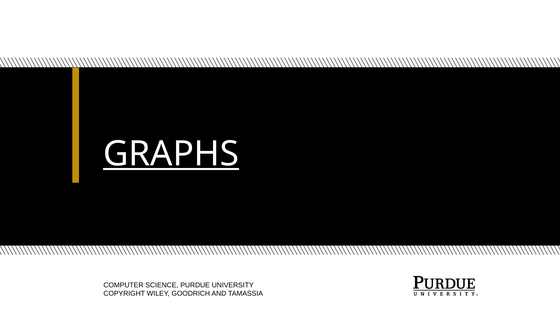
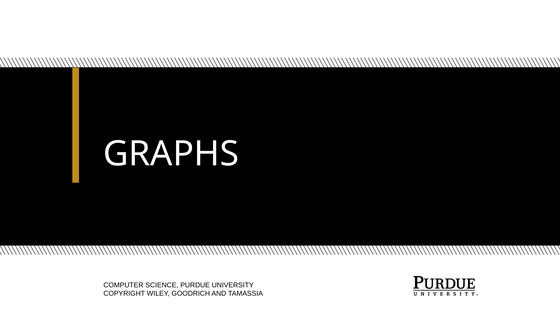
GRAPHS underline: present -> none (171, 154)
